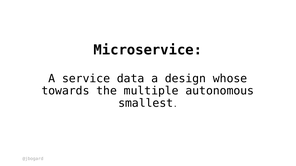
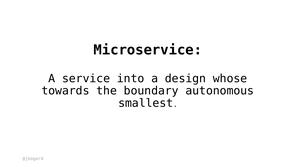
data: data -> into (131, 79)
multiple: multiple -> boundary (151, 91)
